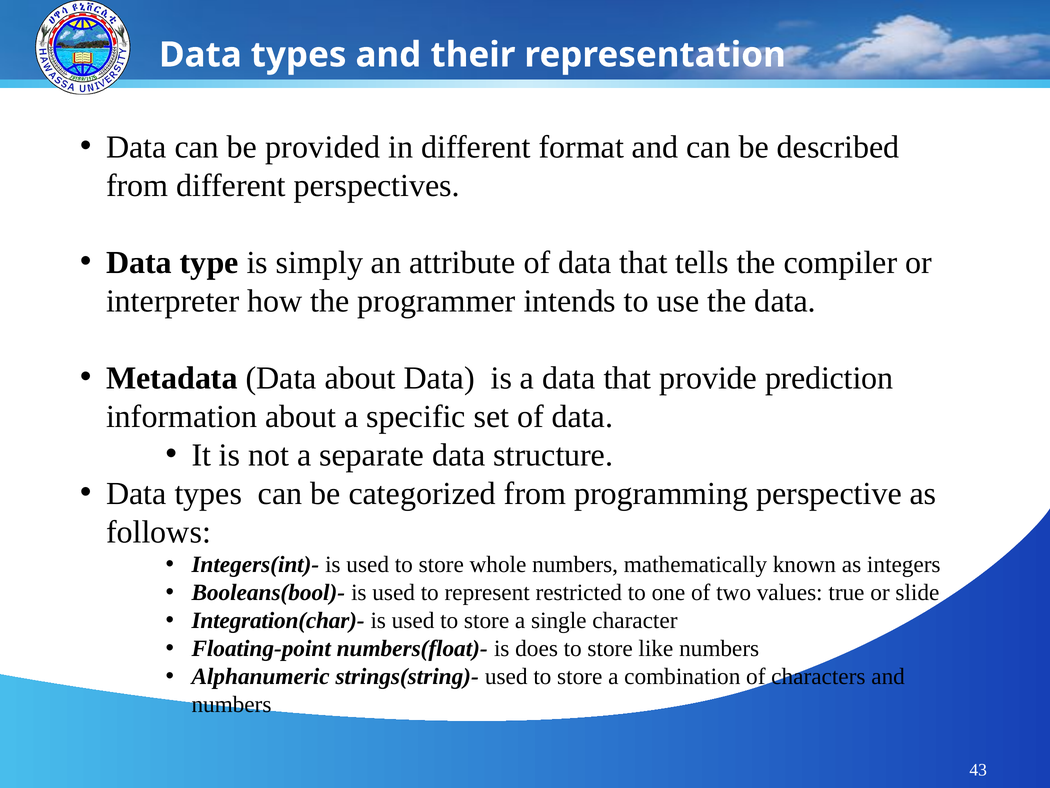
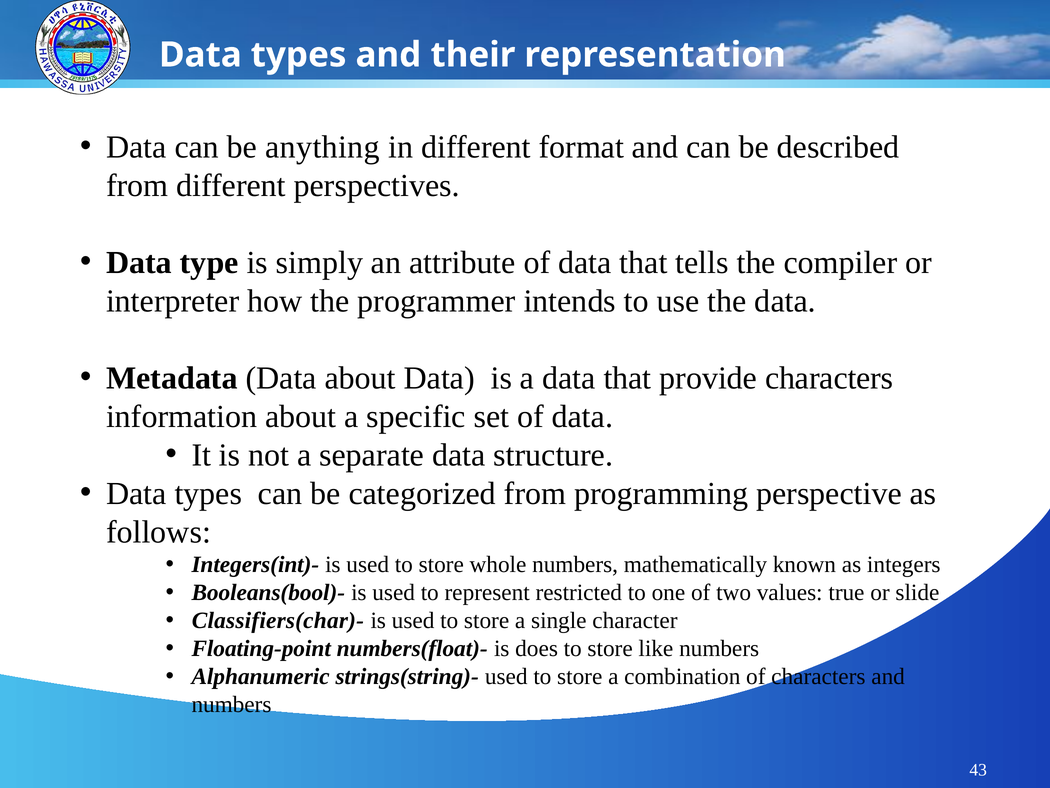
provided: provided -> anything (323, 147)
provide prediction: prediction -> characters (829, 378)
Integration(char)-: Integration(char)- -> Classifiers(char)- (278, 620)
